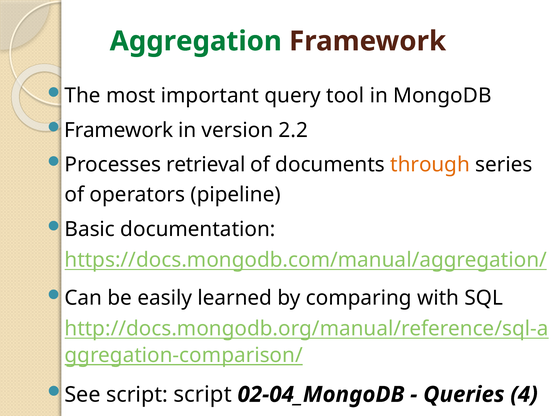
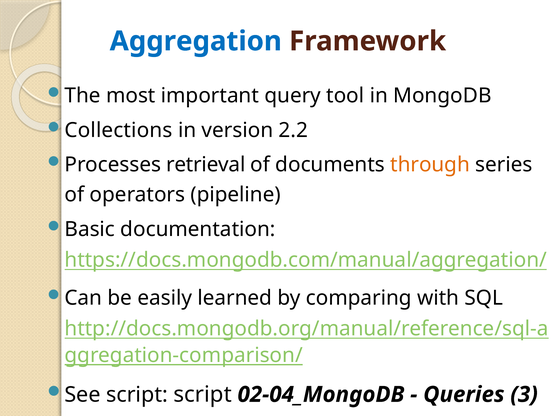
Aggregation colour: green -> blue (196, 41)
Framework: Framework -> Collections (119, 130)
4: 4 -> 3 (524, 394)
